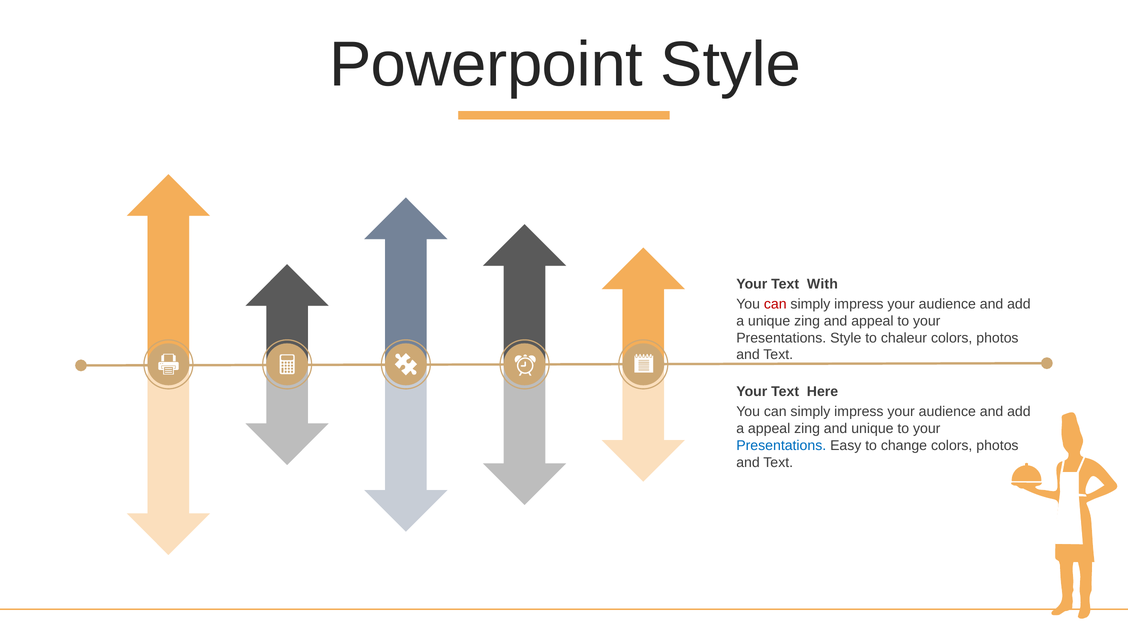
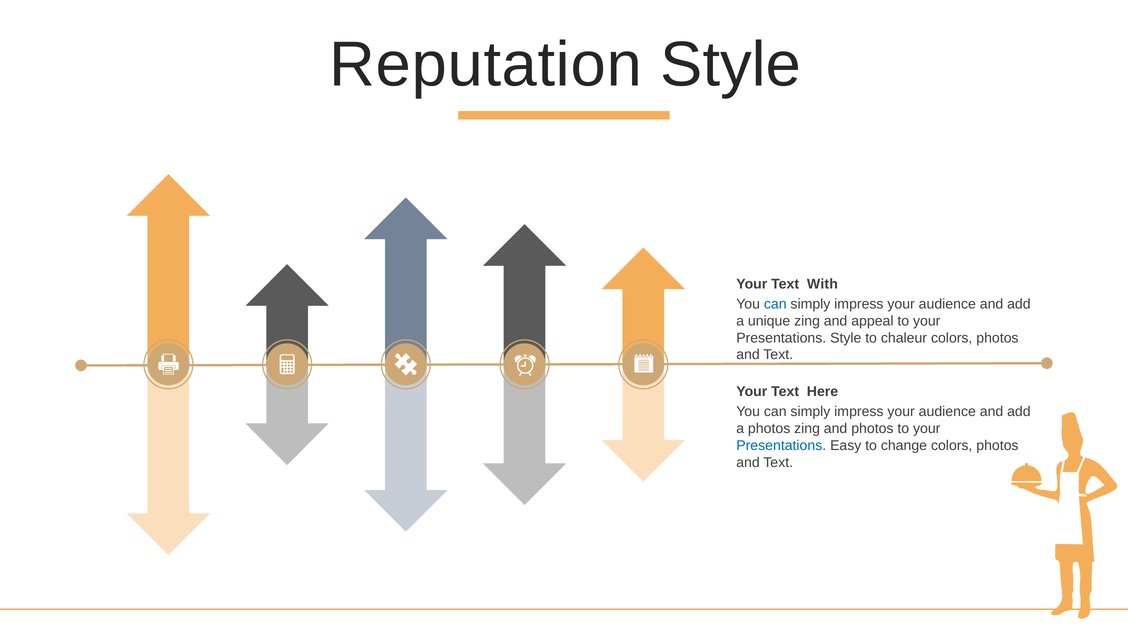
Powerpoint: Powerpoint -> Reputation (486, 65)
can colour: red -> blue (775, 304)
a appeal: appeal -> photos (769, 428)
and unique: unique -> photos (872, 428)
